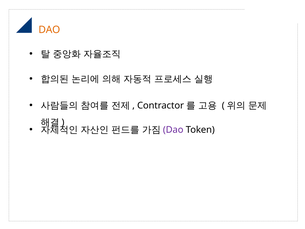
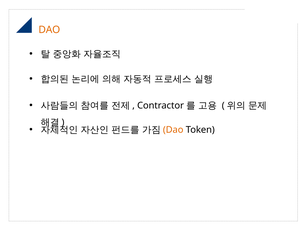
Dao colour: purple -> orange (173, 130)
